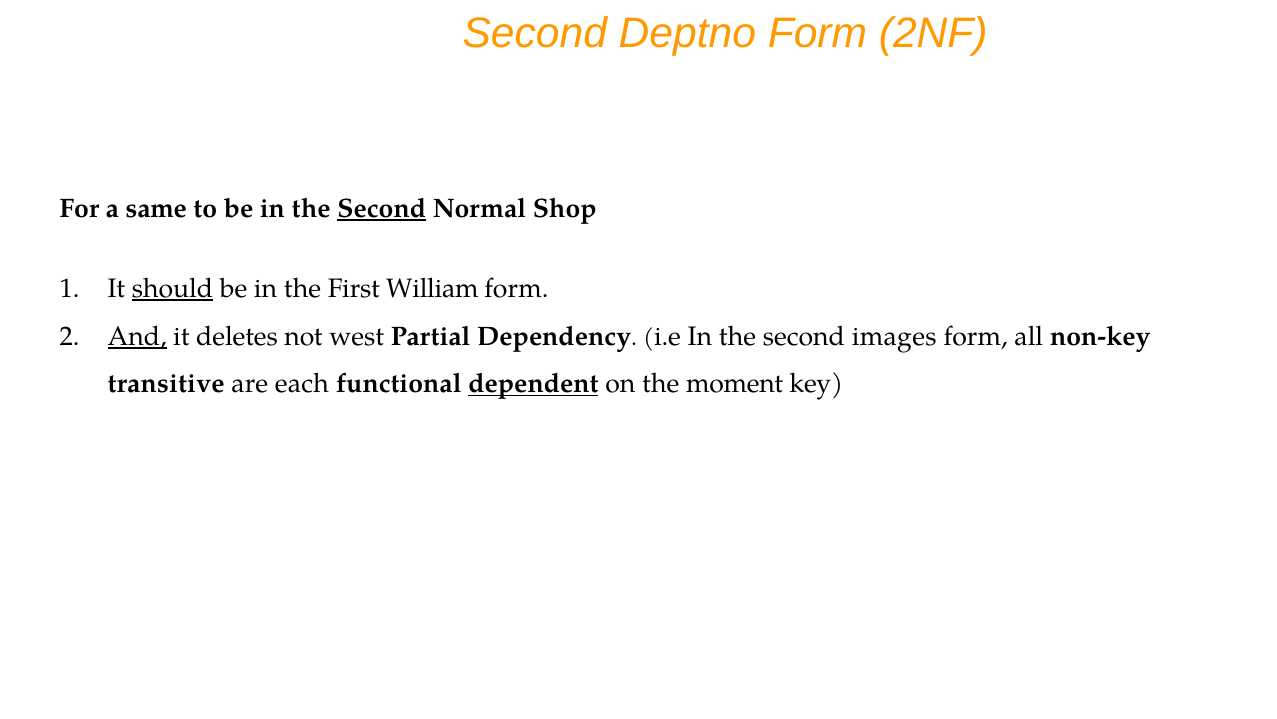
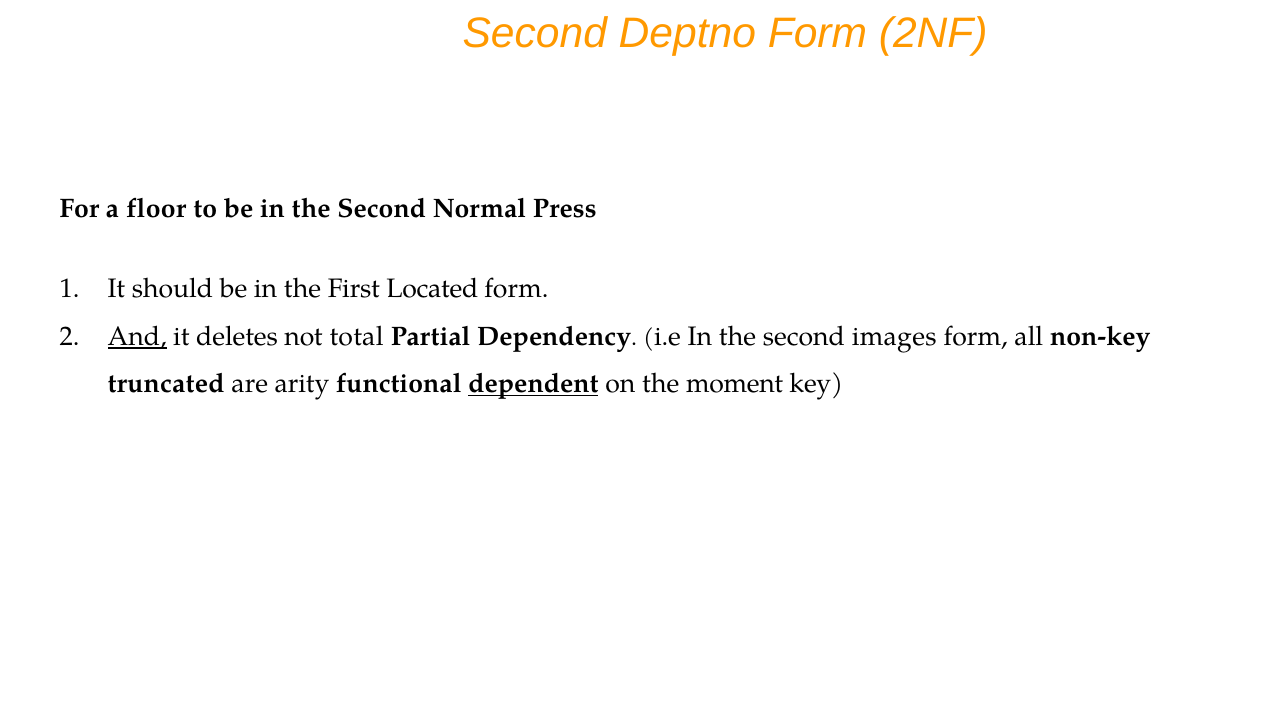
same: same -> floor (156, 208)
Second underline: present -> none (382, 208)
Shop: Shop -> Press (565, 208)
should underline: present -> none (172, 288)
William: William -> Located (432, 288)
west: west -> total (357, 336)
transitive: transitive -> truncated (166, 384)
each: each -> arity (302, 384)
